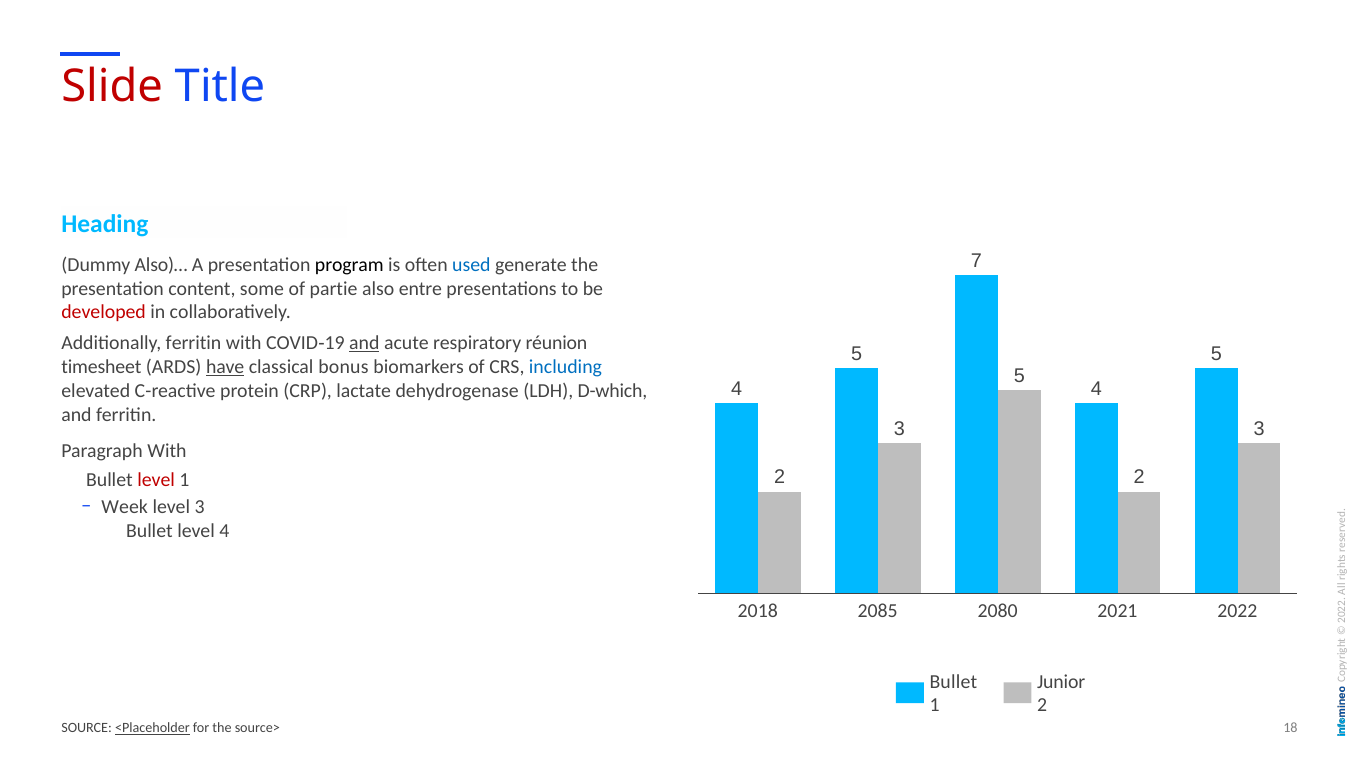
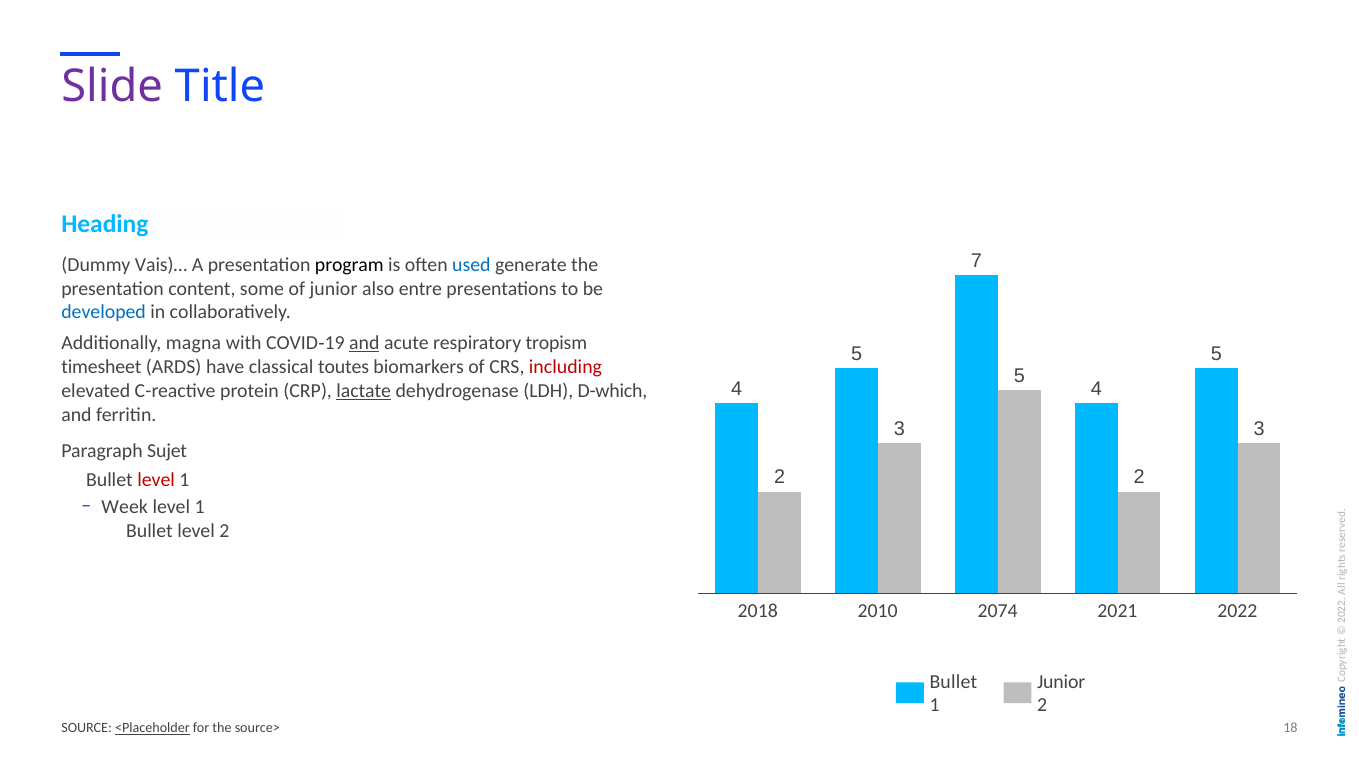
Slide colour: red -> purple (112, 87)
Also)…: Also)… -> Vais)… (161, 265)
of partie: partie -> junior (334, 289)
developed colour: red -> blue (104, 312)
Additionally ferritin: ferritin -> magna (193, 343)
réunion: réunion -> tropism (556, 343)
have underline: present -> none (225, 367)
bonus: bonus -> toutes (344, 367)
including colour: blue -> red (565, 367)
lactate underline: none -> present (364, 391)
Paragraph With: With -> Sujet (167, 451)
3: 3 -> 1 (200, 507)
level 4: 4 -> 2 (224, 531)
2085: 2085 -> 2010 (878, 612)
2080: 2080 -> 2074 (998, 612)
